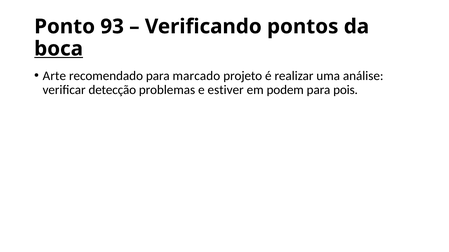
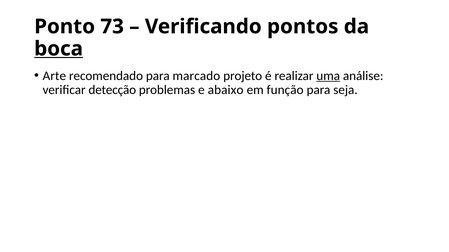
93: 93 -> 73 (112, 27)
uma underline: none -> present (328, 76)
estiver: estiver -> abaixo (226, 90)
podem: podem -> função (285, 90)
pois: pois -> seja (345, 90)
